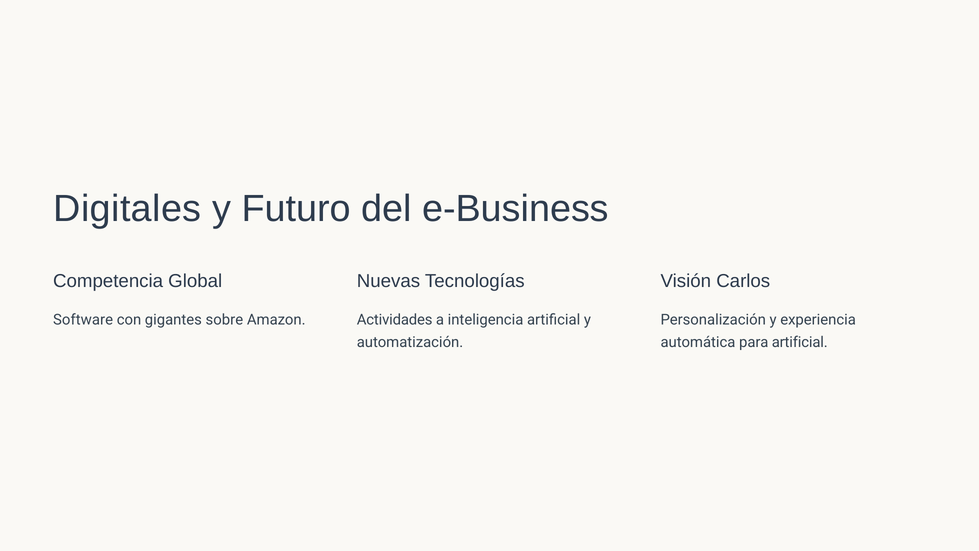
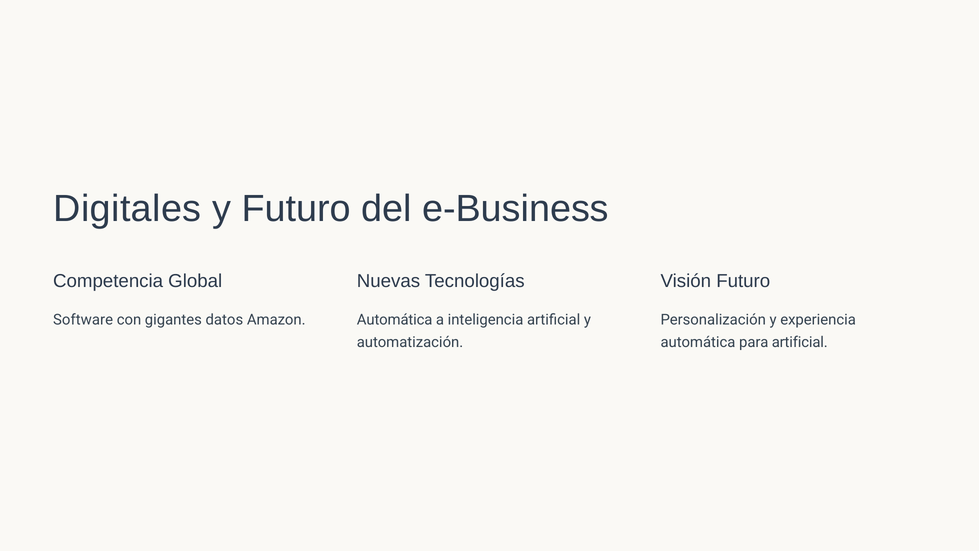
Visión Carlos: Carlos -> Futuro (743, 281)
sobre: sobre -> datos (224, 319)
Actividades: Actividades -> Automática (395, 319)
